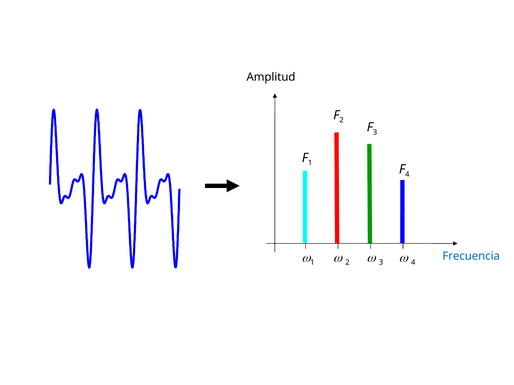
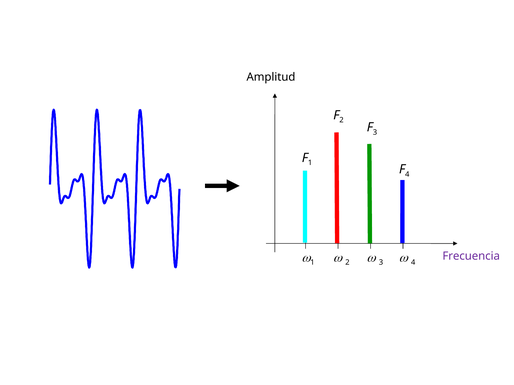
Frecuencia colour: blue -> purple (471, 256)
